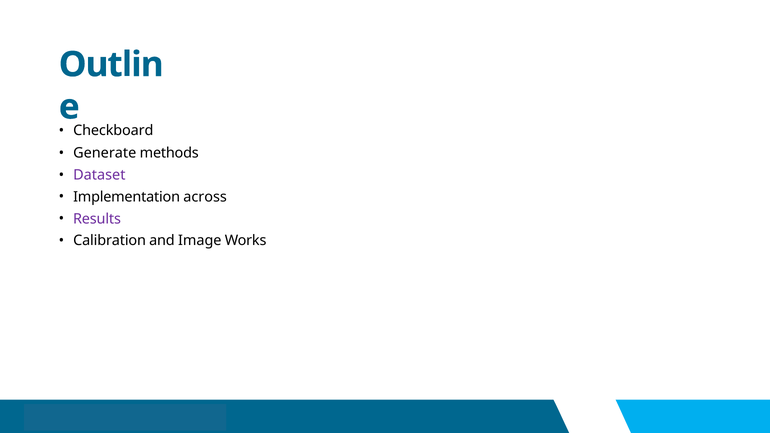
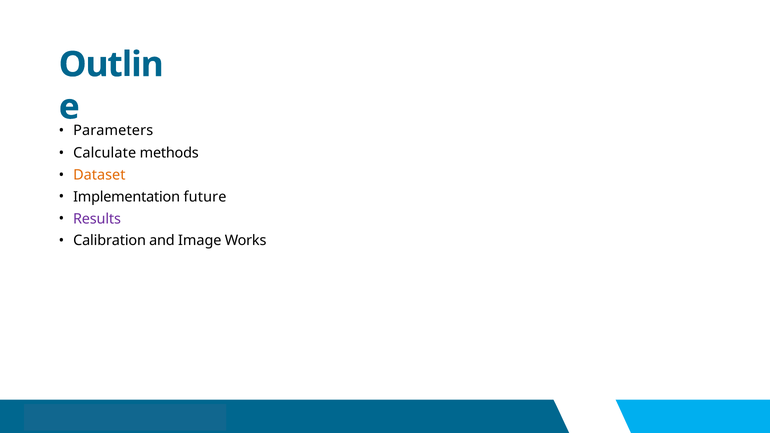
Checkboard: Checkboard -> Parameters (113, 131)
Generate: Generate -> Calculate (105, 153)
Dataset colour: purple -> orange (99, 175)
across: across -> future (205, 197)
